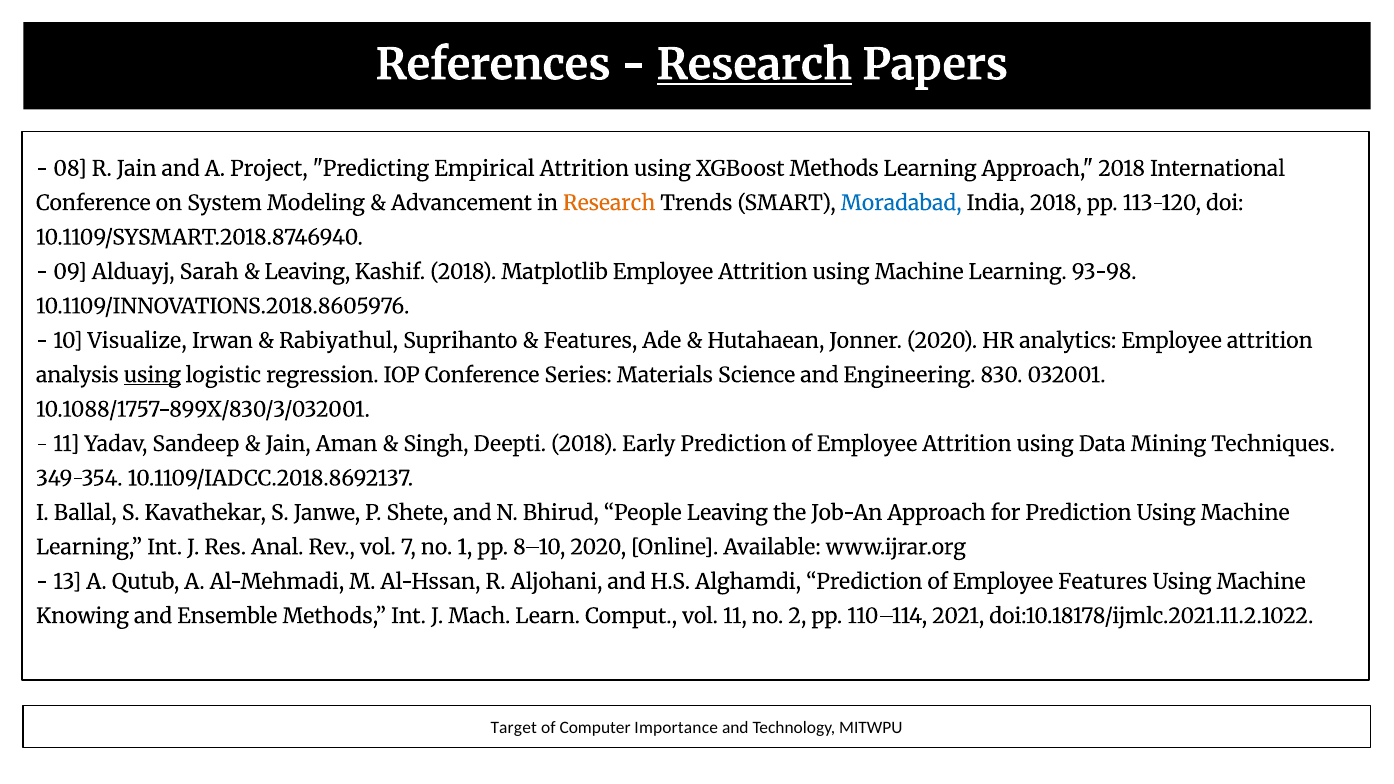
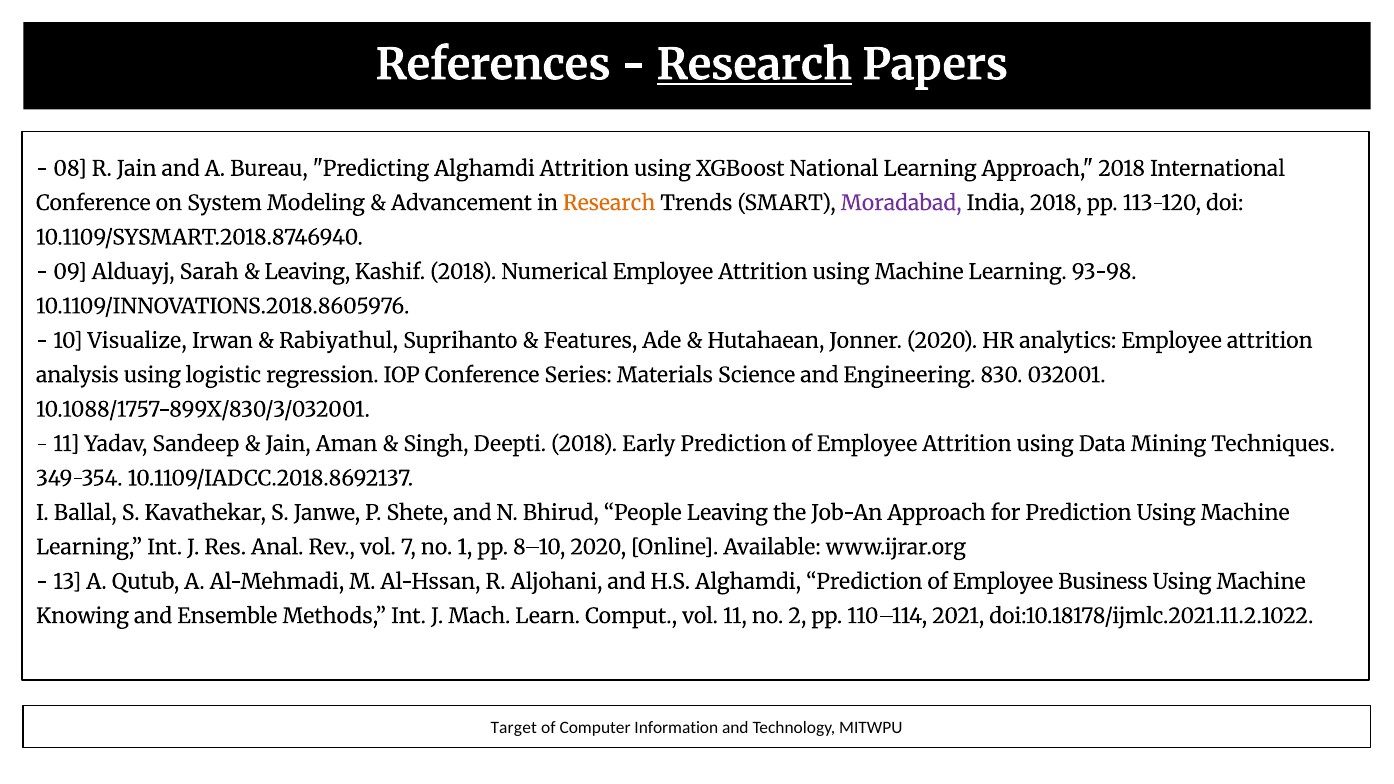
Project: Project -> Bureau (269, 169)
Predicting Empirical: Empirical -> Alghamdi (484, 169)
XGBoost Methods: Methods -> National (834, 169)
Moradabad colour: blue -> purple (901, 203)
Matplotlib: Matplotlib -> Numerical (555, 272)
using underline: present -> none (152, 376)
Employee Features: Features -> Business (1103, 582)
Importance: Importance -> Information (676, 728)
